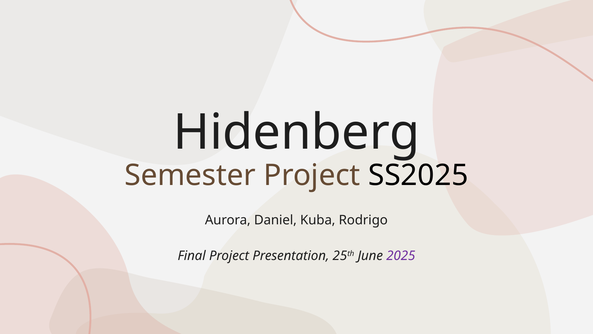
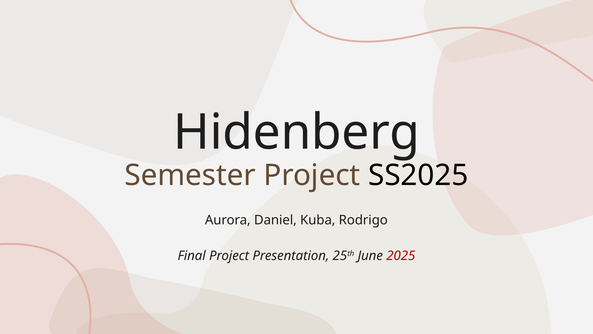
2025 colour: purple -> red (401, 255)
